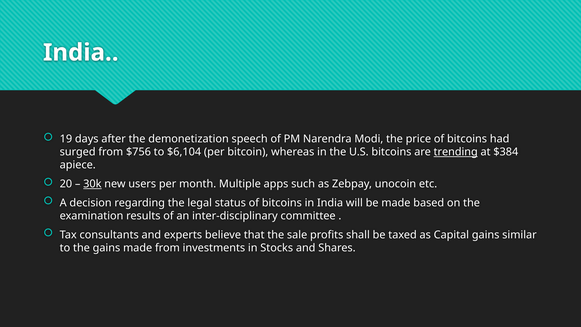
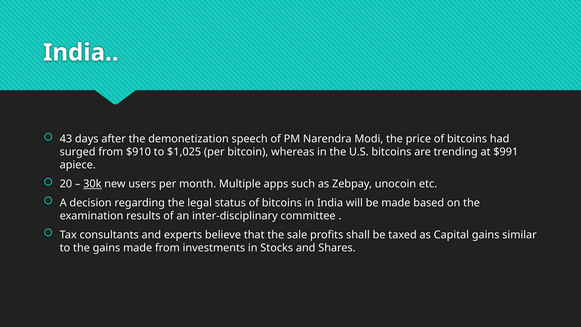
19: 19 -> 43 (66, 139)
$756: $756 -> $910 (138, 152)
$6,104: $6,104 -> $1,025 (184, 152)
trending underline: present -> none (456, 152)
$384: $384 -> $991 (506, 152)
